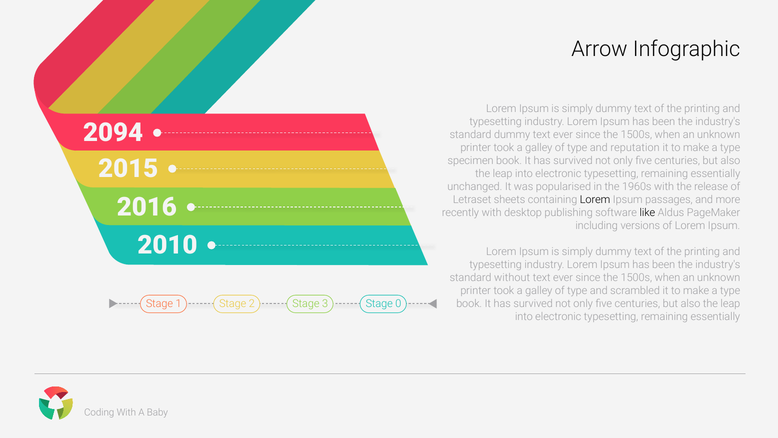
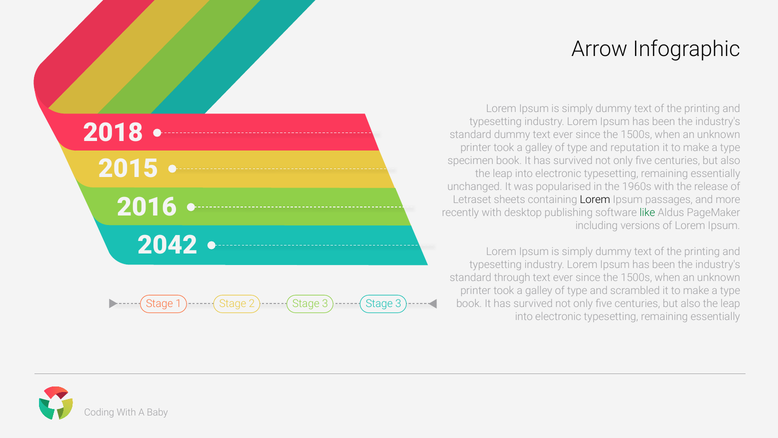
2094: 2094 -> 2018 (113, 133)
like colour: black -> green (647, 213)
2010: 2010 -> 2042 (167, 245)
without: without -> through (512, 278)
1 Stage 0: 0 -> 3 (398, 303)
